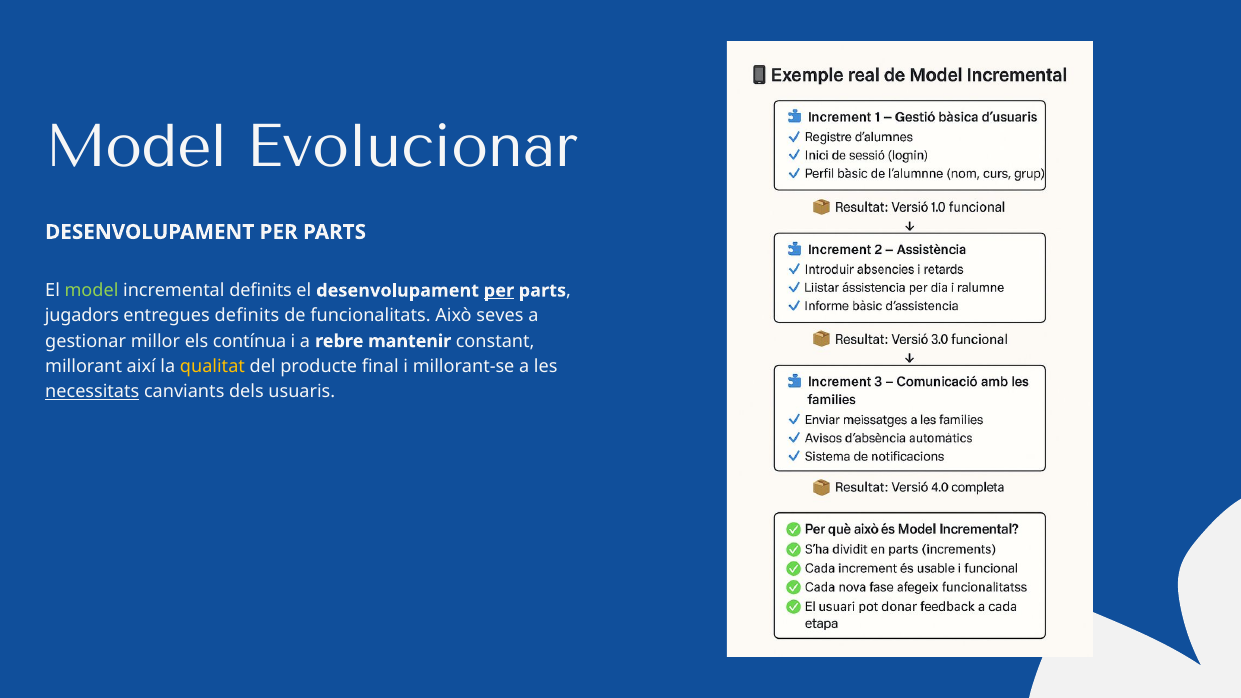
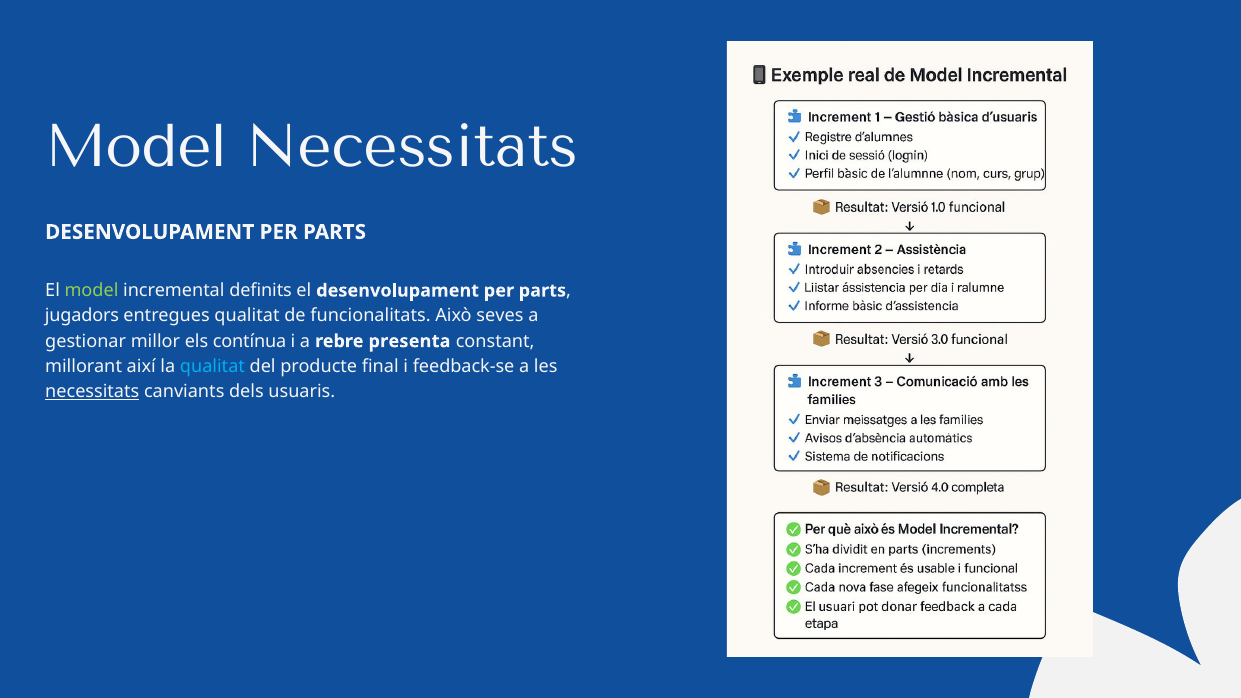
Model Evolucionar: Evolucionar -> Necessitats (413, 146)
per underline: present -> none (499, 291)
entregues definits: definits -> qualitat (247, 316)
mantenir: mantenir -> presenta (410, 341)
qualitat colour: yellow -> light blue (212, 367)
millorant-se: millorant-se -> feedback-se (464, 367)
